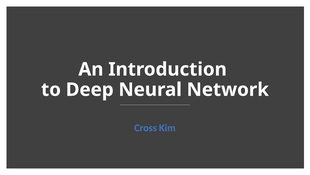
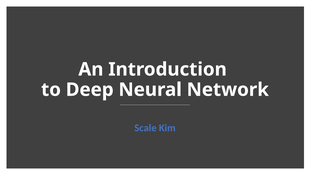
Cross: Cross -> Scale (145, 127)
